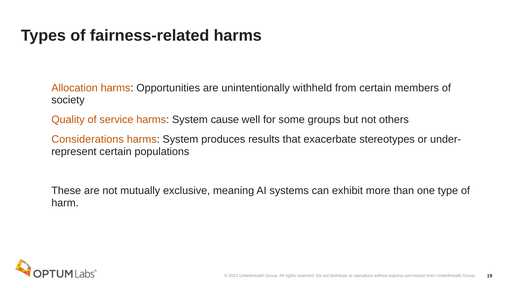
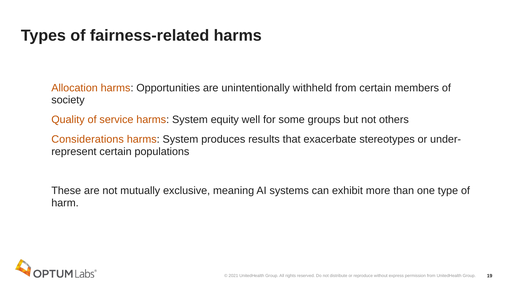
cause: cause -> equity (225, 120)
